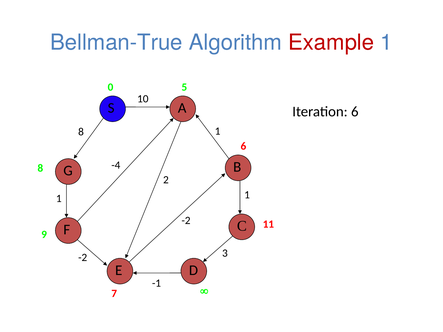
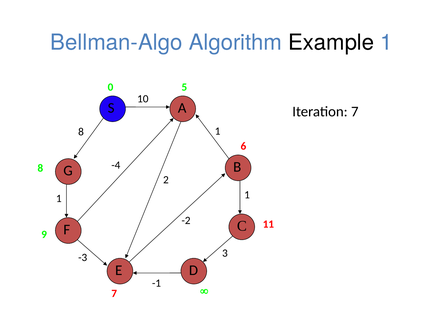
Bellman-True: Bellman-True -> Bellman-Algo (116, 43)
Example colour: red -> black (331, 43)
Iteration 6: 6 -> 7 (355, 112)
-2: -2 -> -3 (83, 258)
